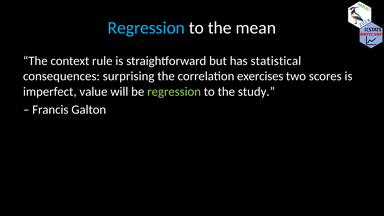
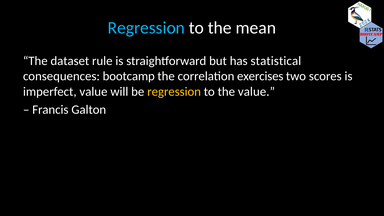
context: context -> dataset (70, 61)
surprising: surprising -> bootcamp (129, 76)
regression colour: light green -> yellow (174, 92)
the study: study -> value (256, 92)
